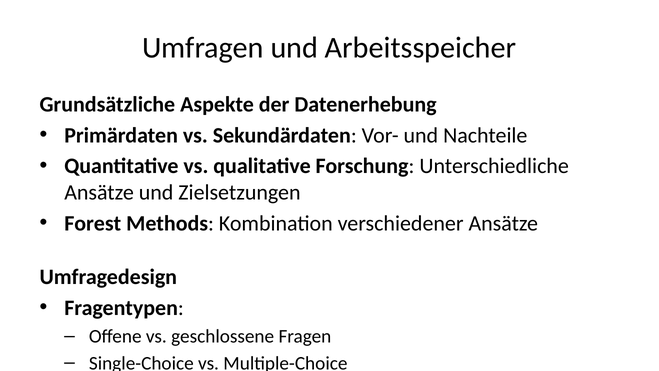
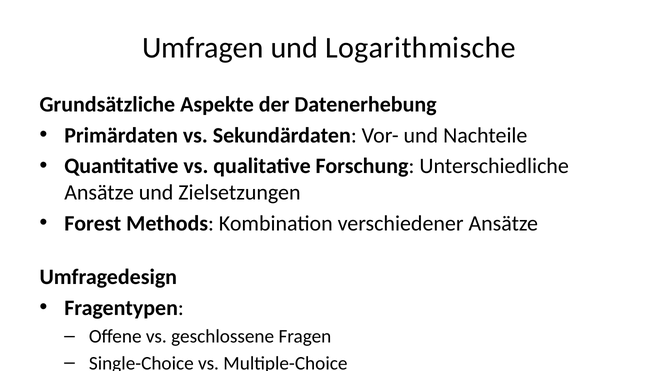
Arbeitsspeicher: Arbeitsspeicher -> Logarithmische (421, 48)
